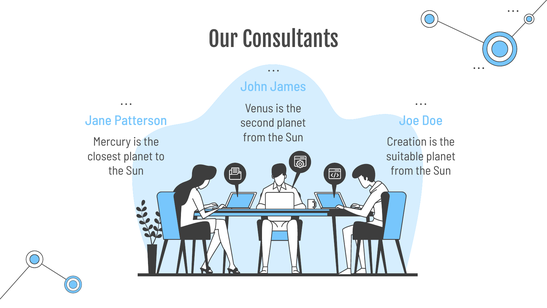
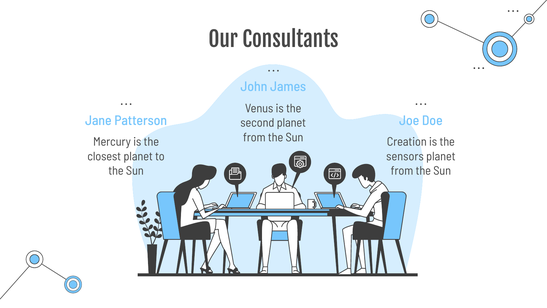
suitable: suitable -> sensors (405, 156)
